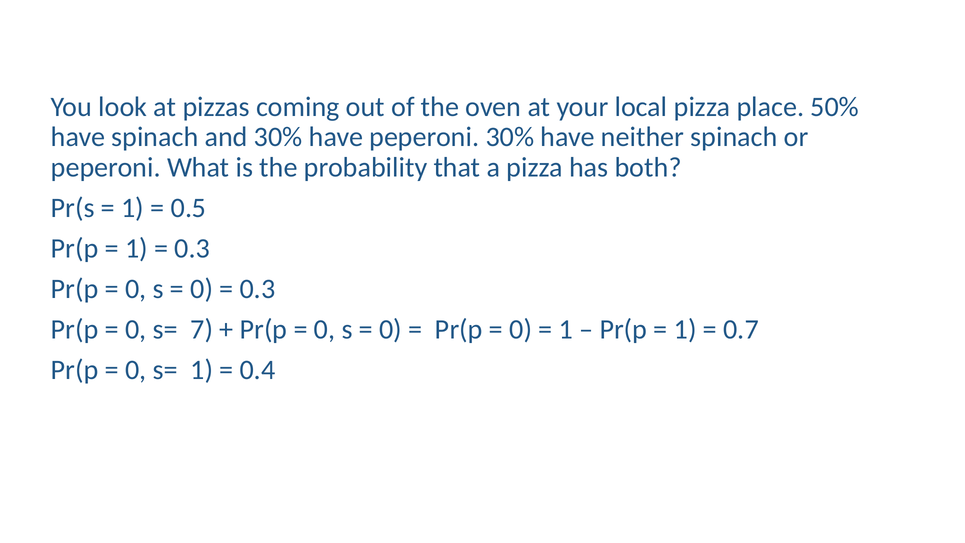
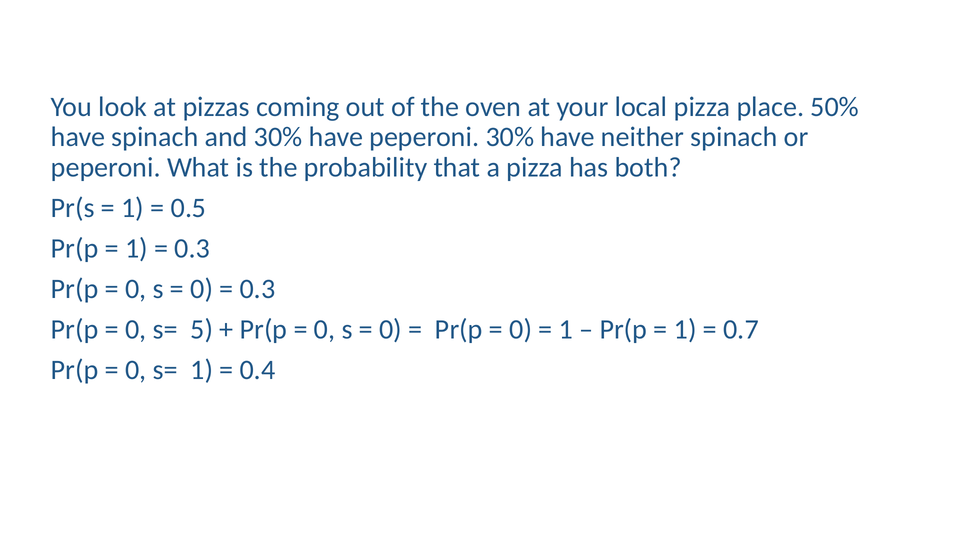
7: 7 -> 5 (202, 329)
